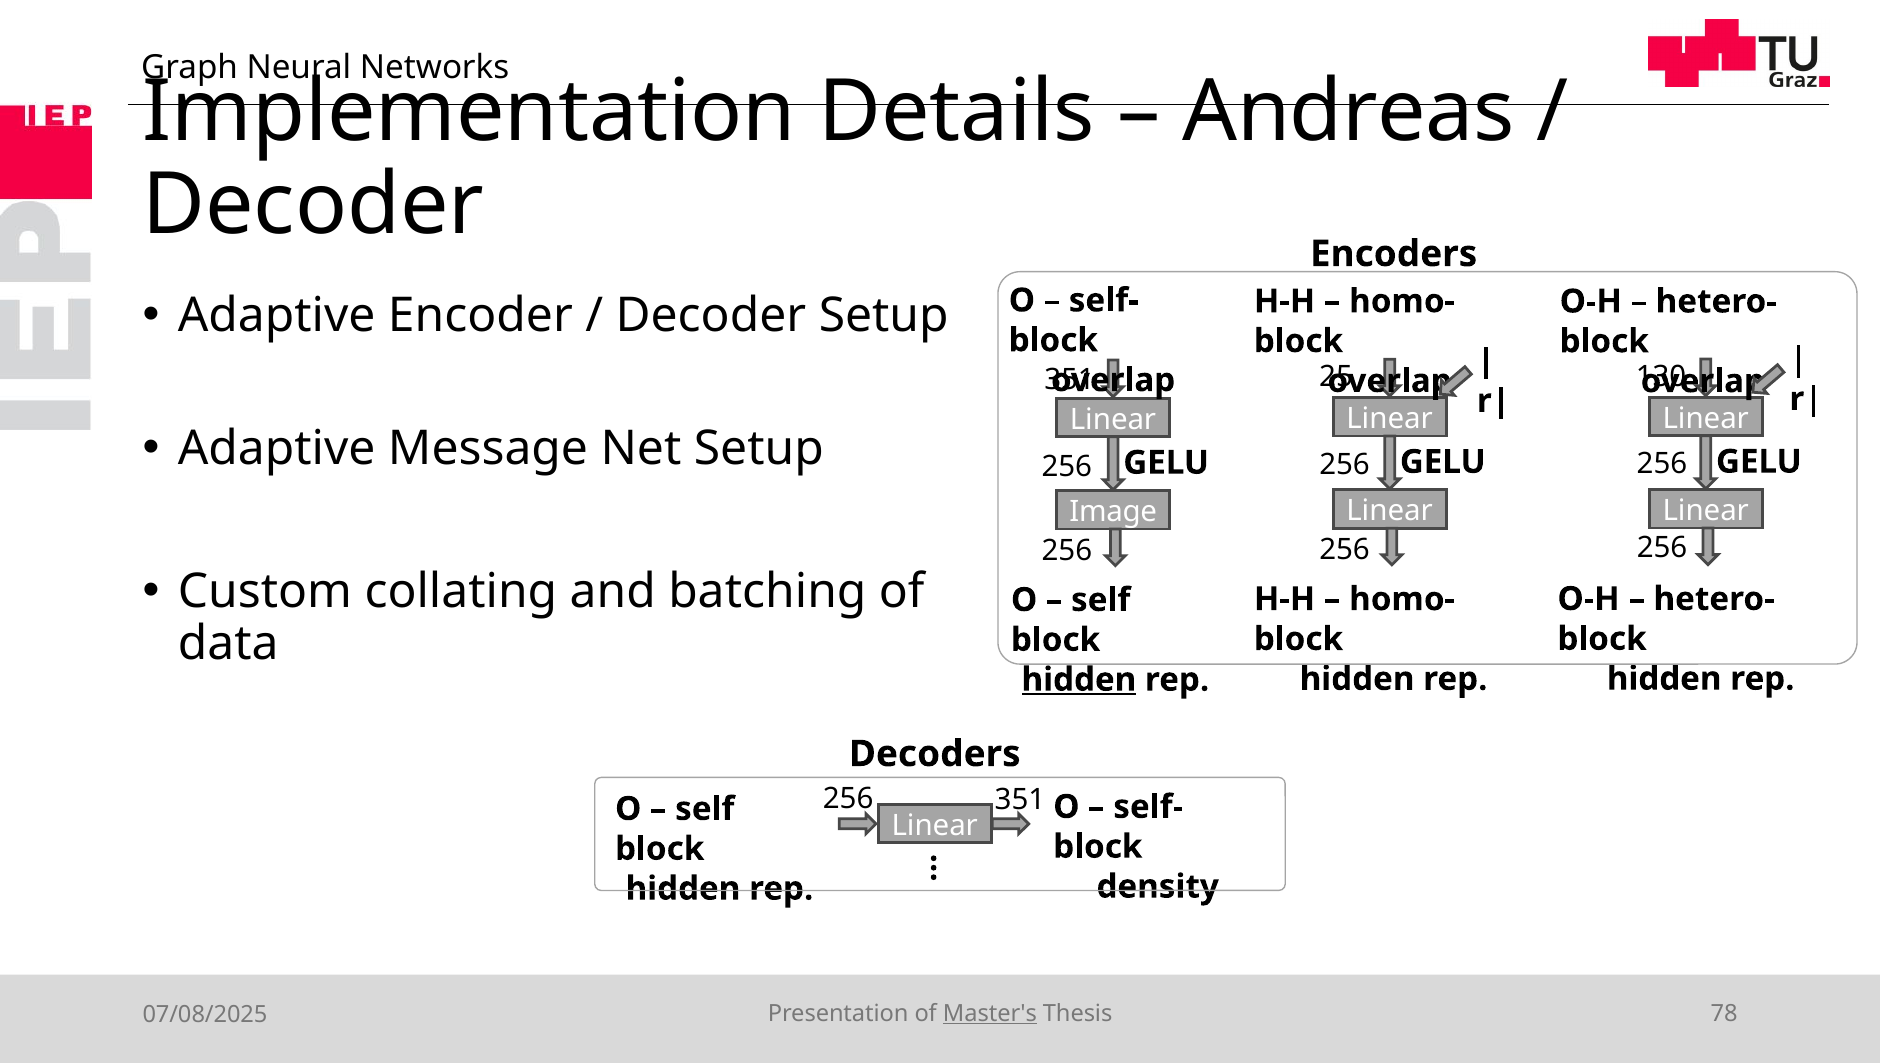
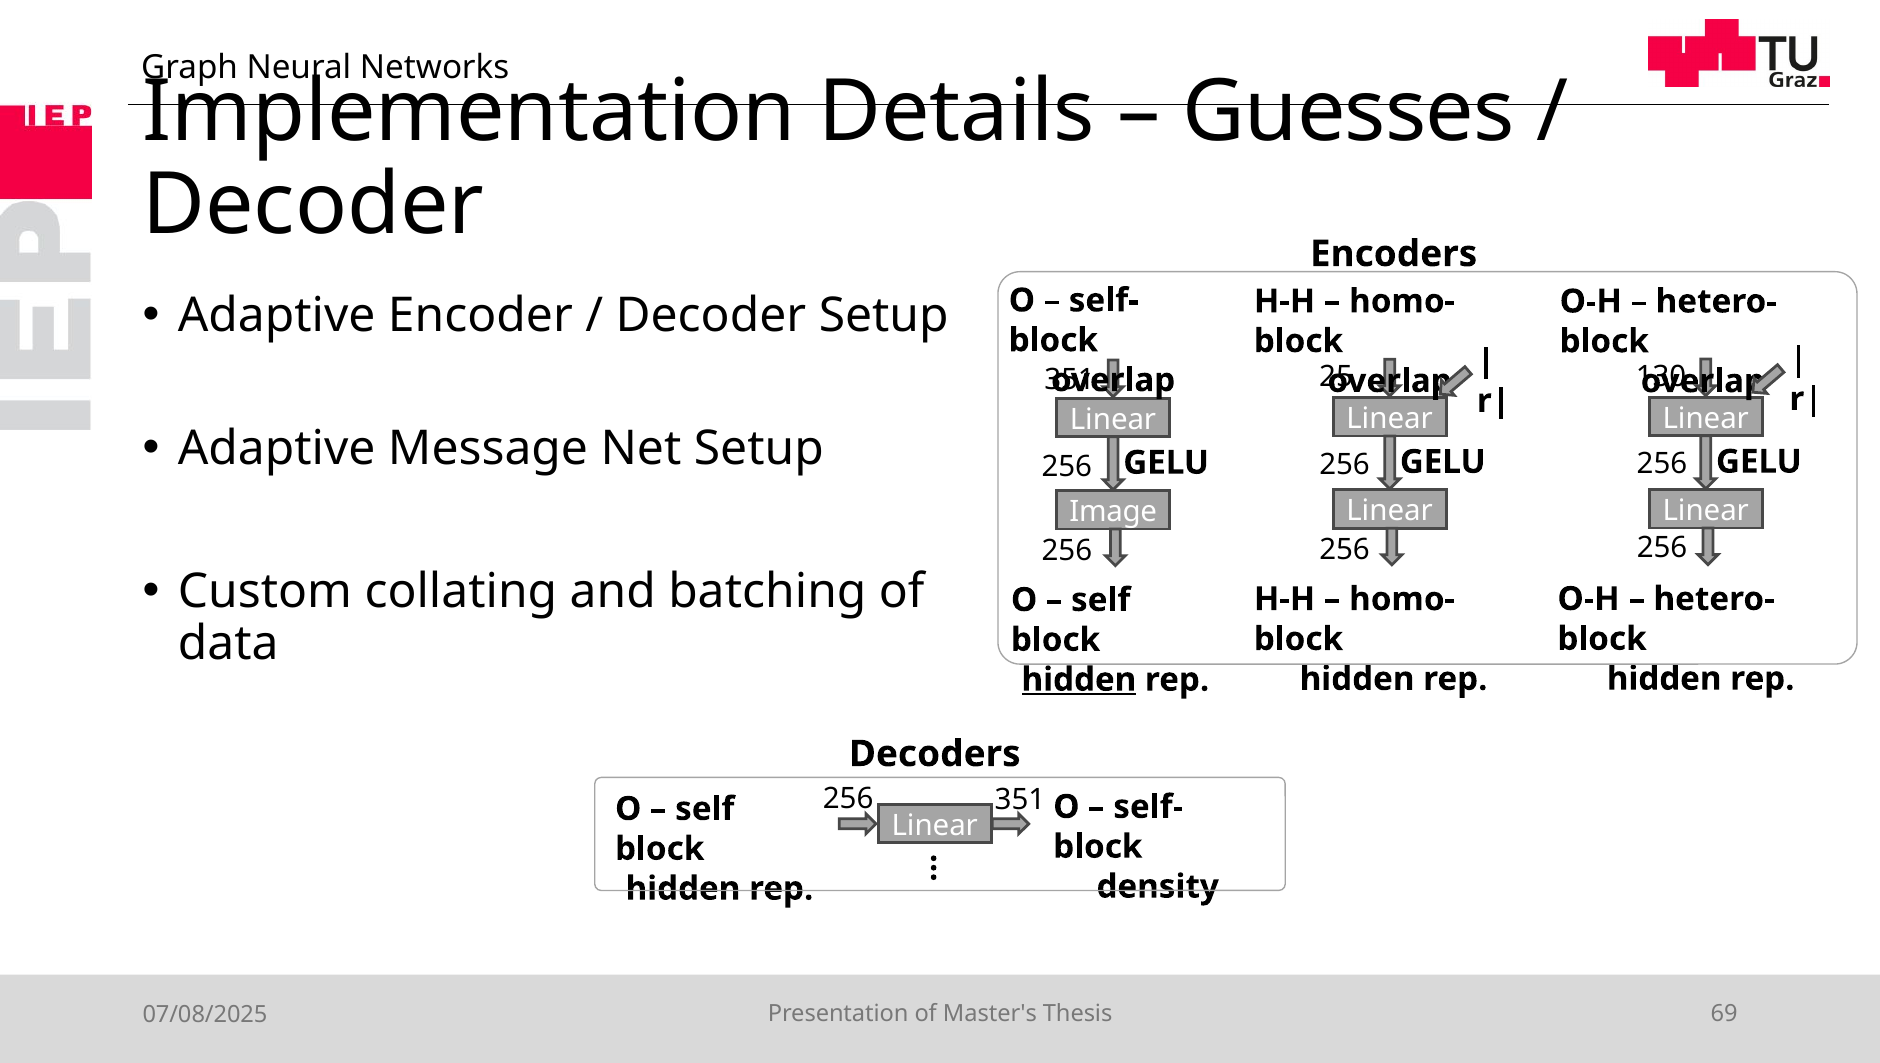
Andreas: Andreas -> Guesses (1349, 112)
Master's underline: present -> none (990, 1013)
78: 78 -> 69 (1724, 1013)
